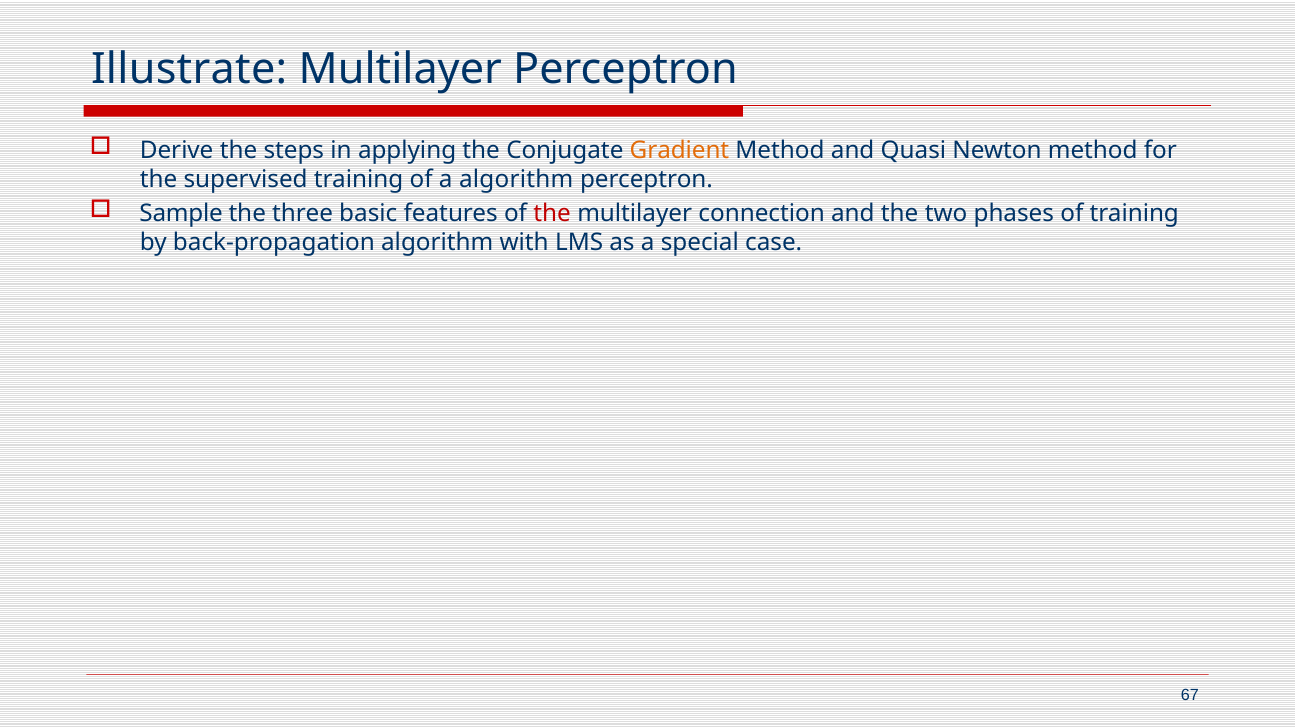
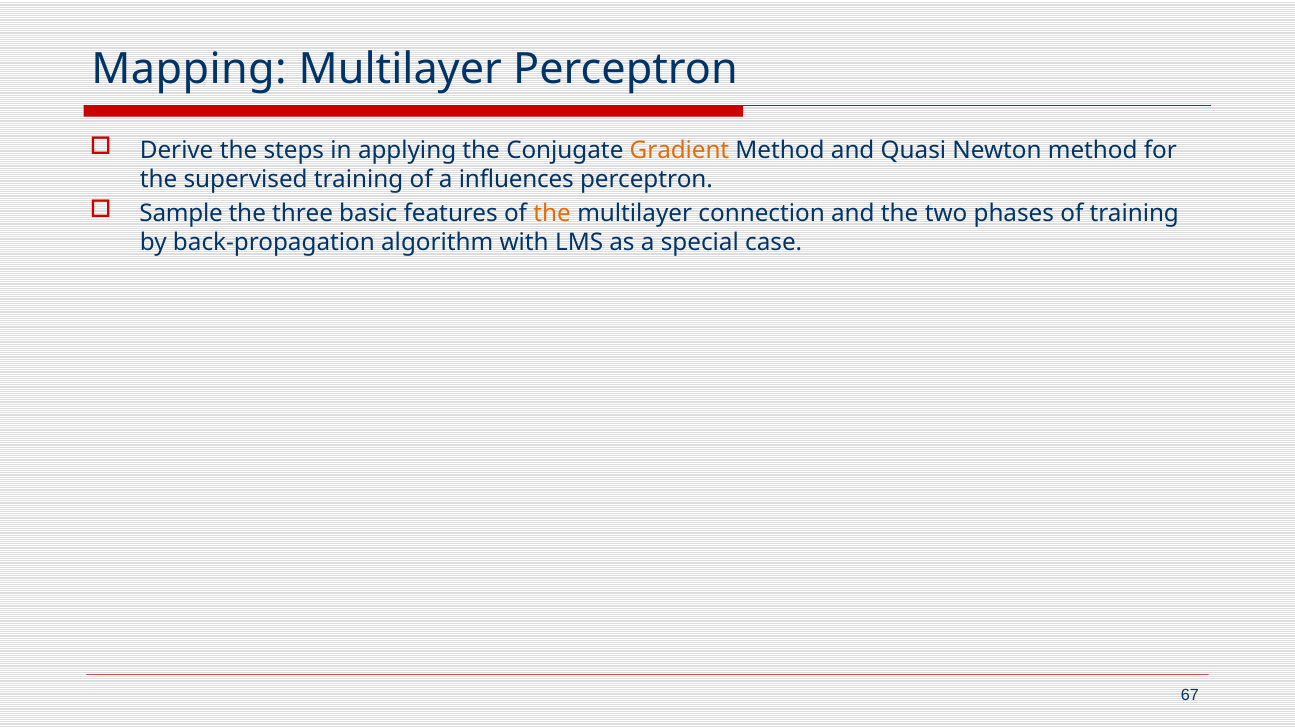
Illustrate: Illustrate -> Mapping (189, 69)
a algorithm: algorithm -> influences (516, 180)
the colour: red -> orange (552, 214)
